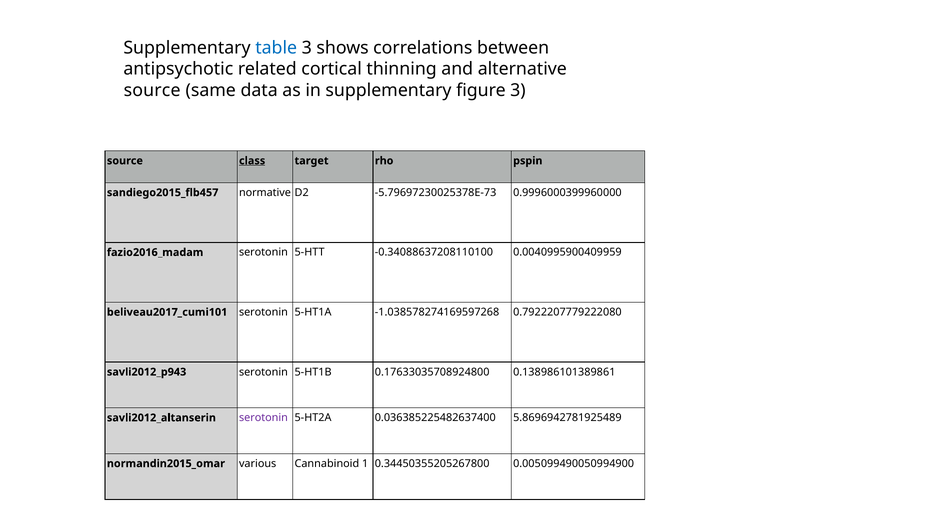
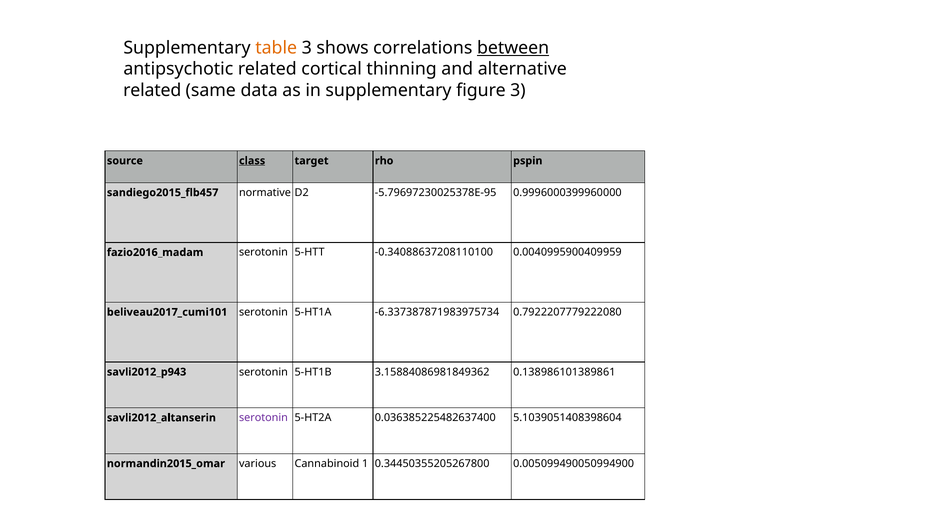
table colour: blue -> orange (276, 48)
between underline: none -> present (513, 48)
source: source -> related (152, 90)
-5.79697230025378E-73: -5.79697230025378E-73 -> -5.79697230025378E-95 (436, 193)
-1.038578274169597268: -1.038578274169597268 -> -6.337387871983975734 (437, 312)
0.17633035708924800: 0.17633035708924800 -> 3.15884086981849362 (432, 372)
5.8696942781925489: 5.8696942781925489 -> 5.1039051408398604 (567, 418)
